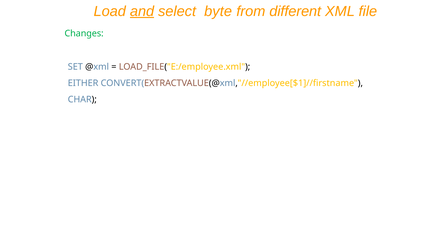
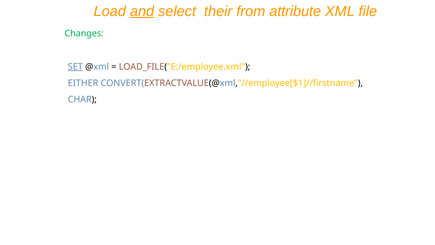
byte: byte -> their (218, 11)
different: different -> attribute (295, 11)
SET underline: none -> present (75, 67)
